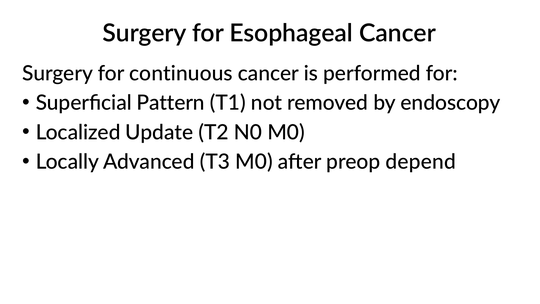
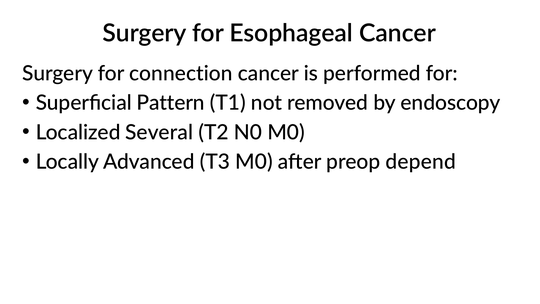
continuous: continuous -> connection (181, 73)
Update: Update -> Several (159, 132)
